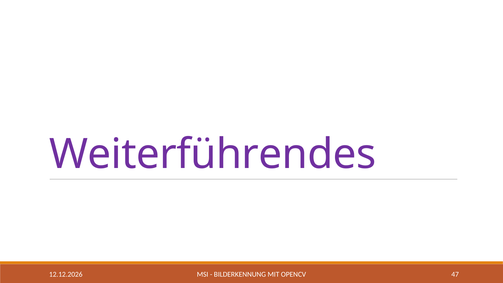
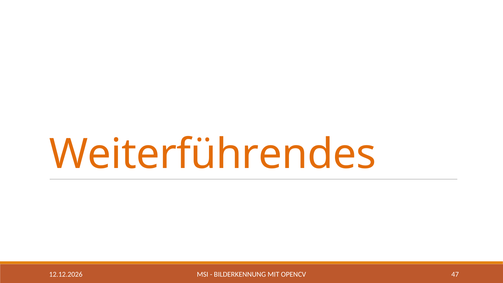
Weiterführendes colour: purple -> orange (213, 154)
